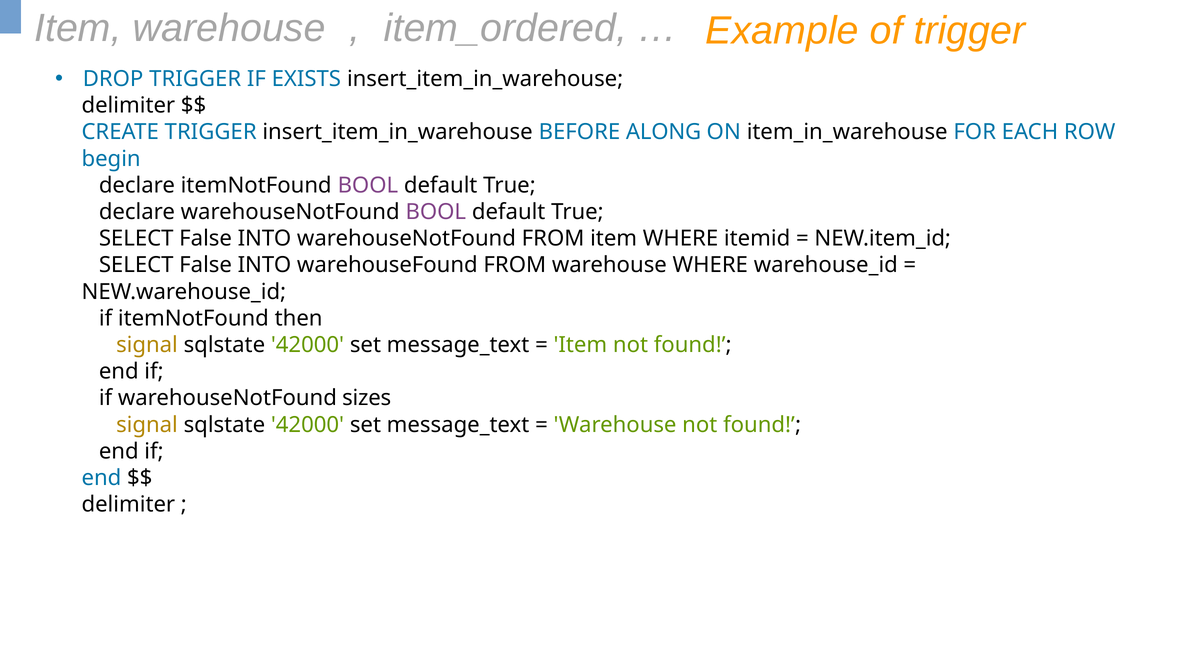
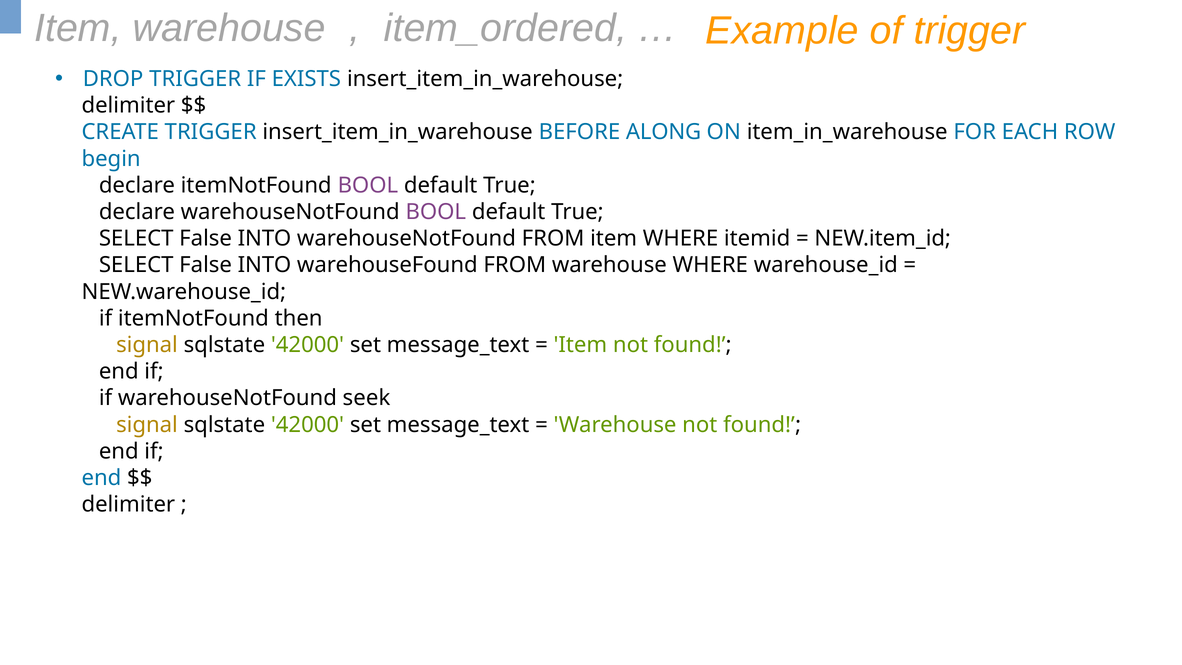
sizes: sizes -> seek (367, 398)
